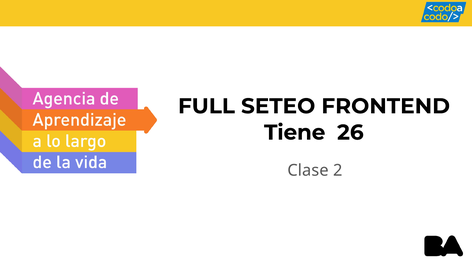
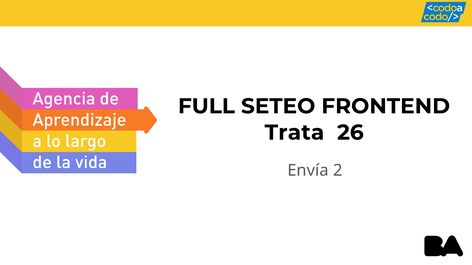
Tiene: Tiene -> Trata (294, 133)
Clase: Clase -> Envía (308, 171)
